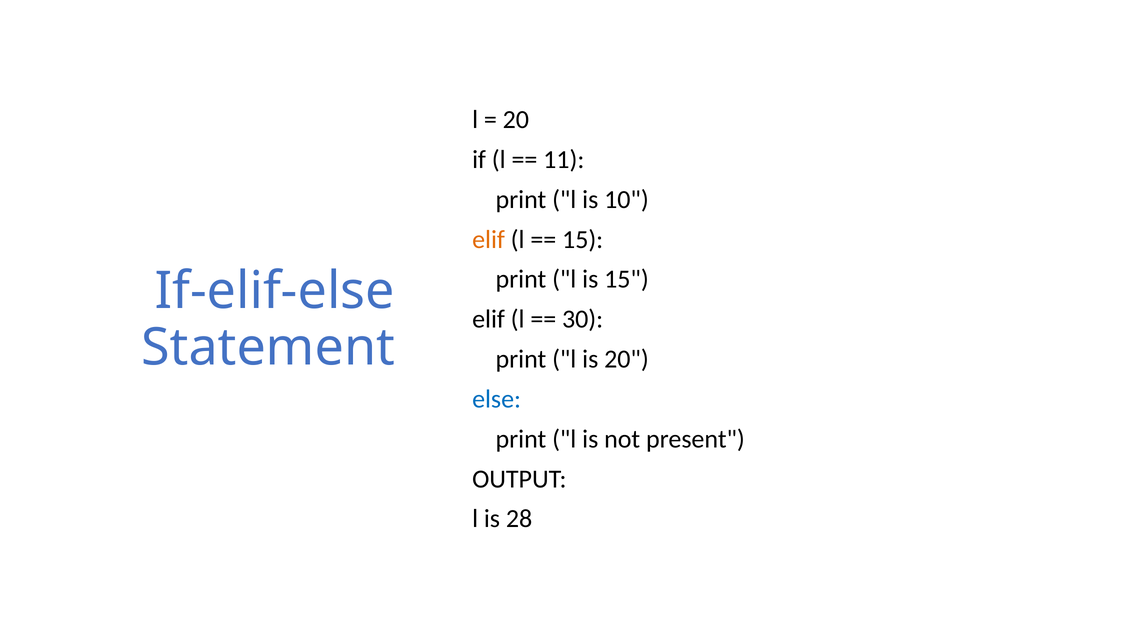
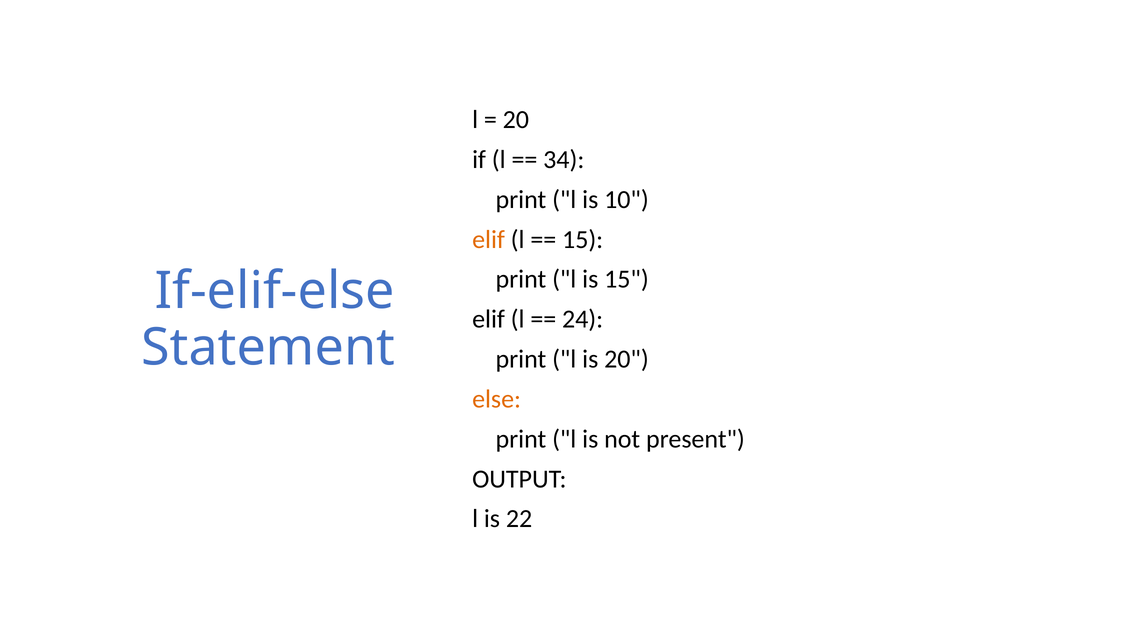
11: 11 -> 34 (564, 160)
30: 30 -> 24 (583, 319)
else colour: blue -> orange (497, 399)
28: 28 -> 22 (519, 519)
